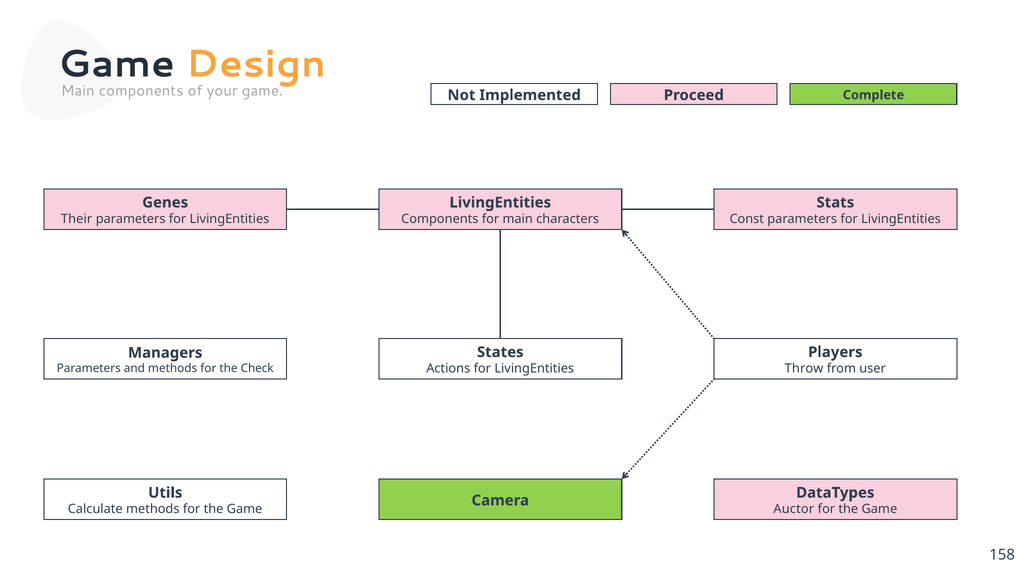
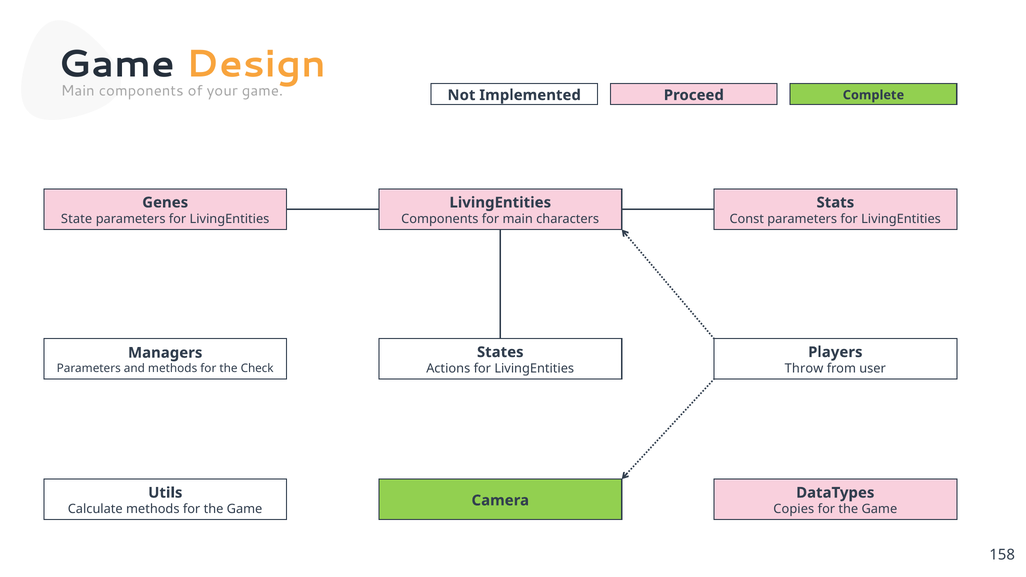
Their: Their -> State (77, 219)
Auctor: Auctor -> Copies (794, 509)
